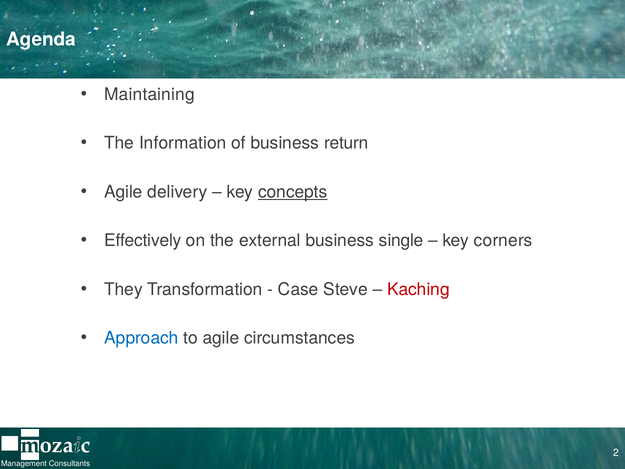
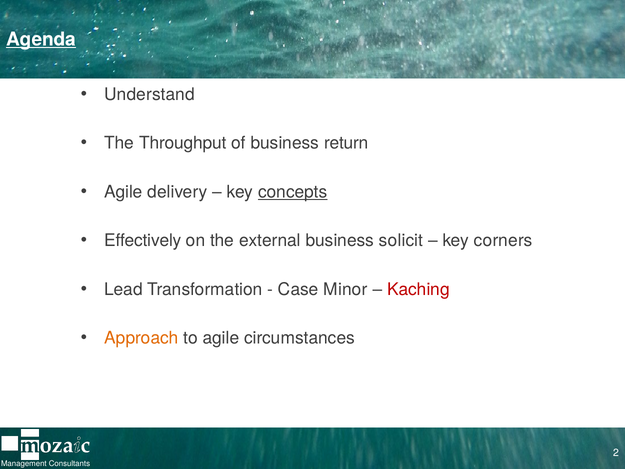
Agenda underline: none -> present (41, 39)
Maintaining: Maintaining -> Understand (150, 94)
Information: Information -> Throughput (183, 143)
single: single -> solicit (401, 240)
They: They -> Lead (124, 289)
Steve: Steve -> Minor (346, 289)
Approach colour: blue -> orange (141, 338)
